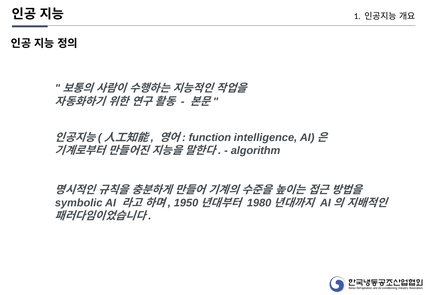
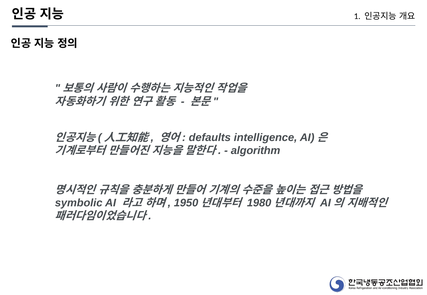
function: function -> defaults (210, 138)
